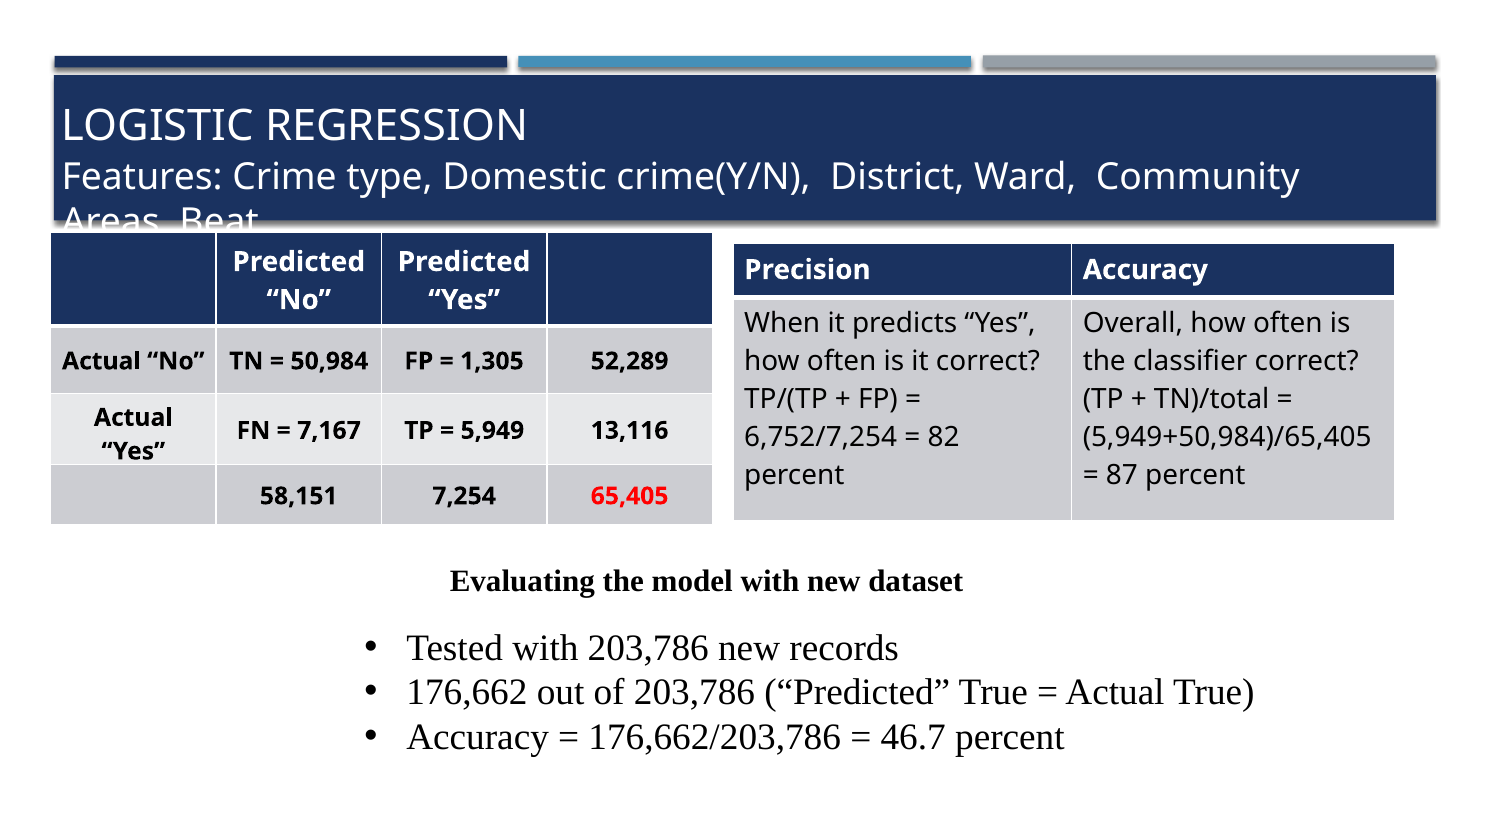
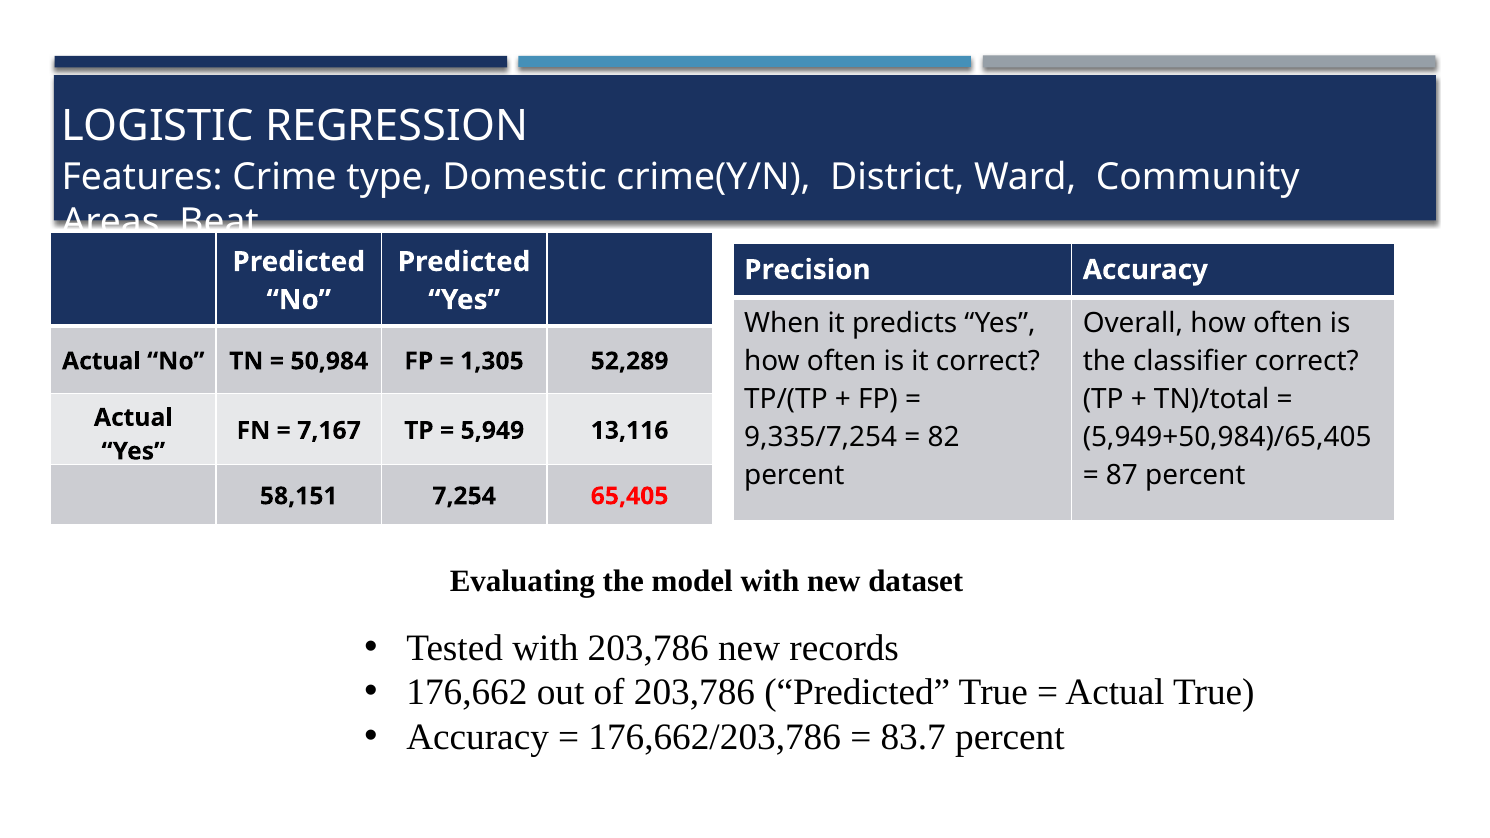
6,752/7,254: 6,752/7,254 -> 9,335/7,254 (821, 438)
46.7: 46.7 -> 83.7 (913, 737)
